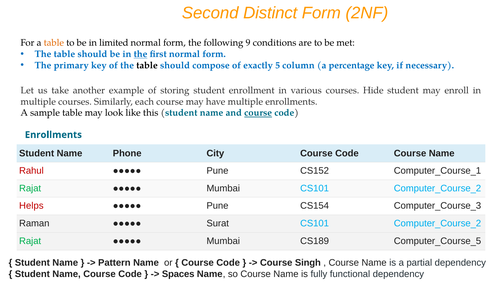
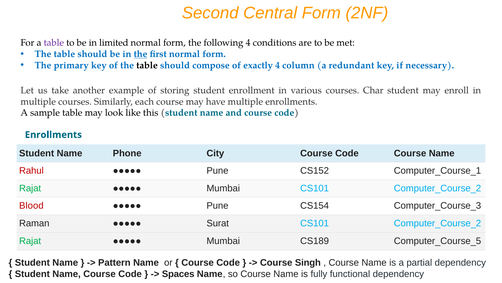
Distinct: Distinct -> Central (270, 13)
table colour: orange -> purple (54, 43)
following 9: 9 -> 4 (248, 43)
exactly 5: 5 -> 4 (278, 65)
percentage: percentage -> redundant (351, 65)
Hide: Hide -> Char (373, 90)
course underline: present -> none (258, 113)
Helps: Helps -> Blood (31, 205)
